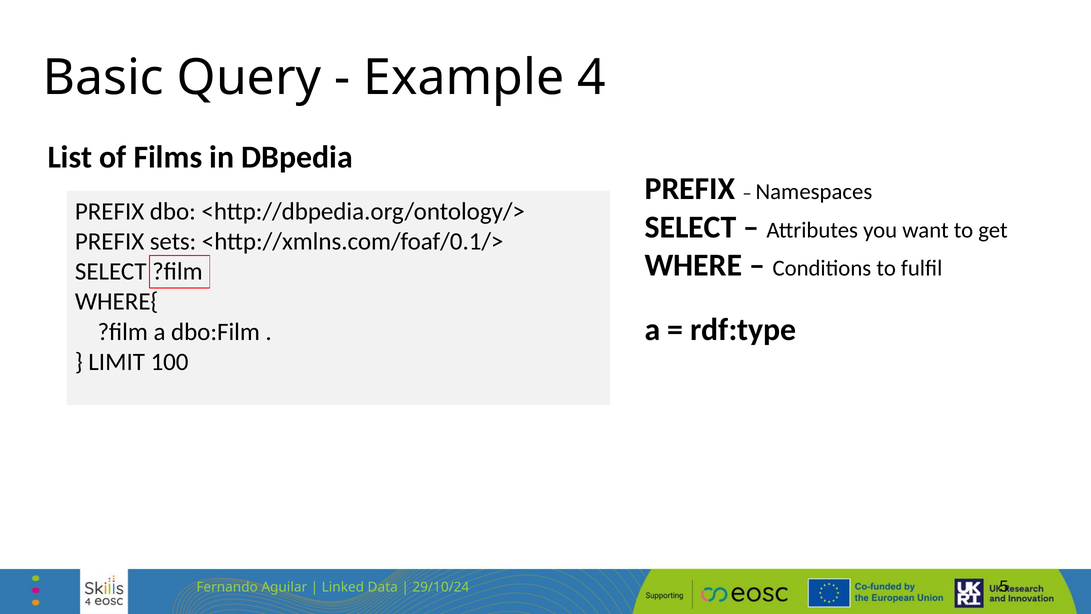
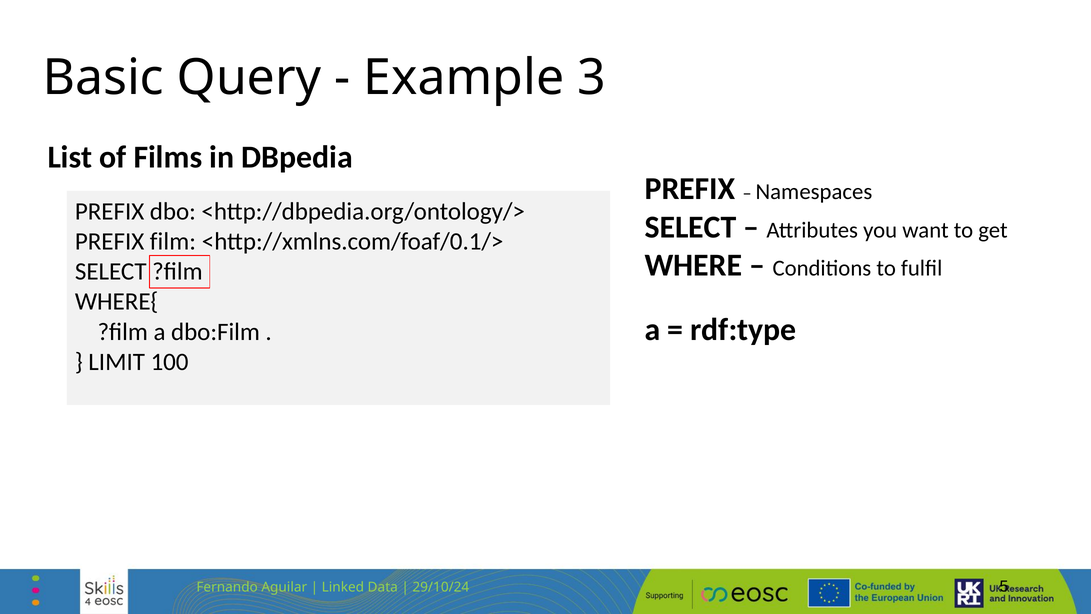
4: 4 -> 3 (592, 78)
sets: sets -> film (173, 242)
